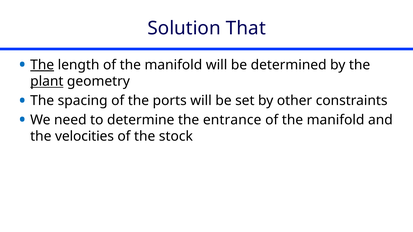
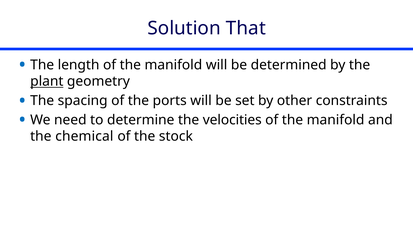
The underline: present -> none (42, 65)
entrance: entrance -> velocities (232, 120)
velocities: velocities -> chemical (84, 137)
